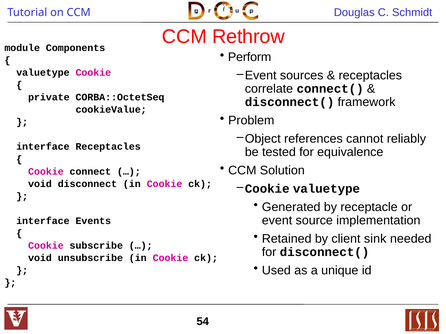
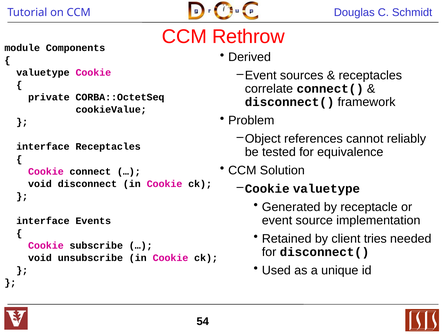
Perform: Perform -> Derived (250, 57)
sink: sink -> tries (375, 239)
